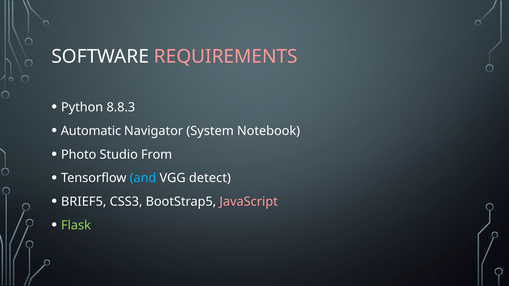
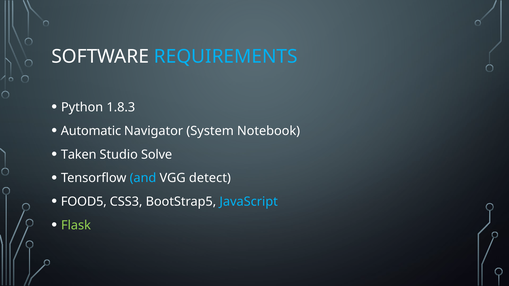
REQUIREMENTS colour: pink -> light blue (226, 57)
8.8.3: 8.8.3 -> 1.8.3 (121, 107)
Photo: Photo -> Taken (79, 155)
From: From -> Solve (157, 155)
BRIEF5: BRIEF5 -> FOOD5 (84, 202)
JavaScript colour: pink -> light blue (249, 202)
